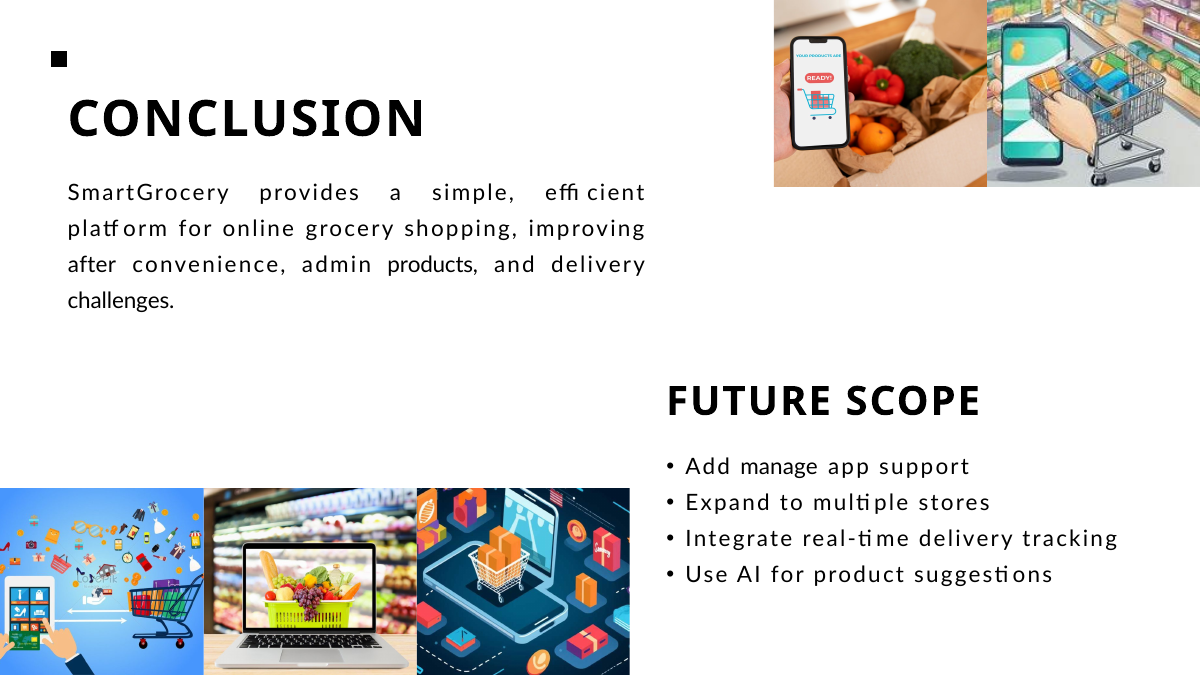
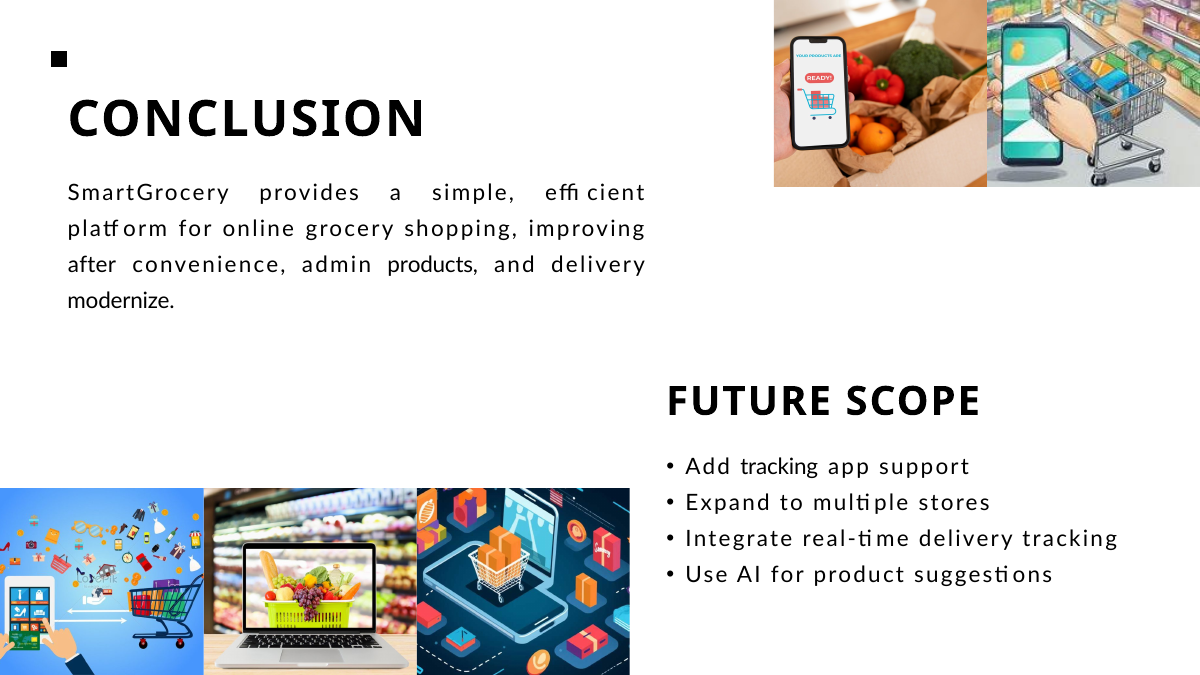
challenges: challenges -> modernize (121, 301)
Add manage: manage -> tracking (779, 467)
